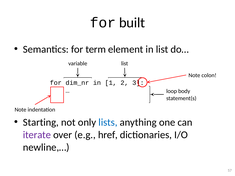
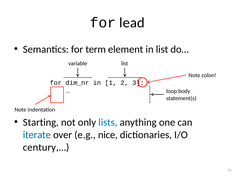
built: built -> lead (132, 23)
iterate colour: purple -> blue (37, 135)
href: href -> nice (108, 135)
newline,…: newline,… -> century,… (46, 148)
